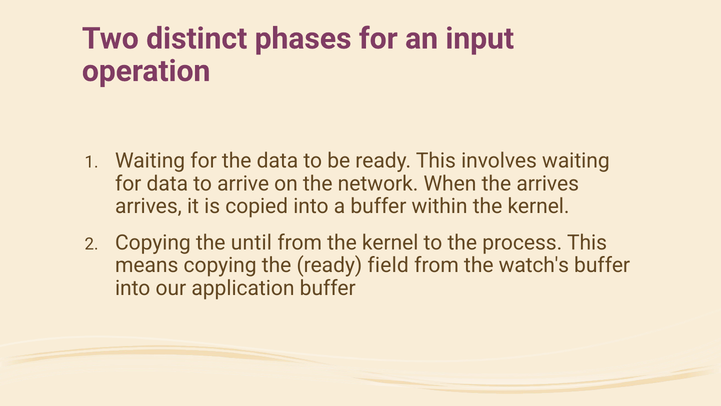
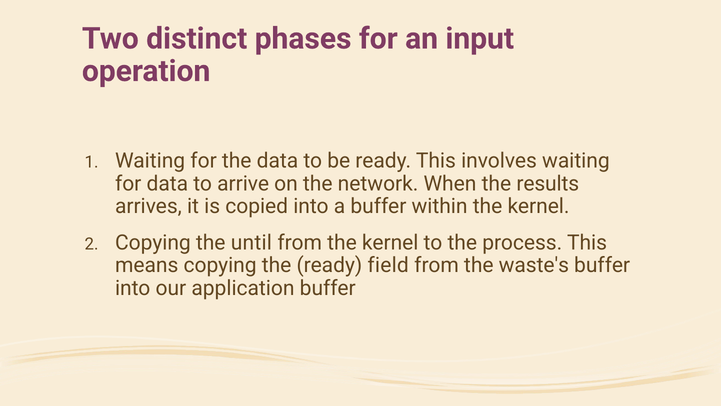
the arrives: arrives -> results (548, 184)
watch's: watch's -> waste's (534, 265)
